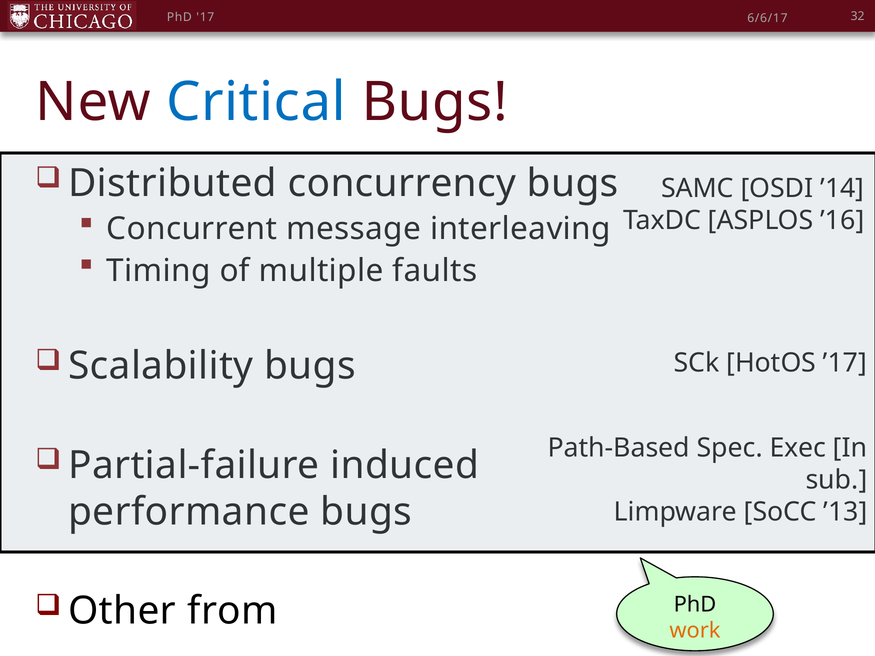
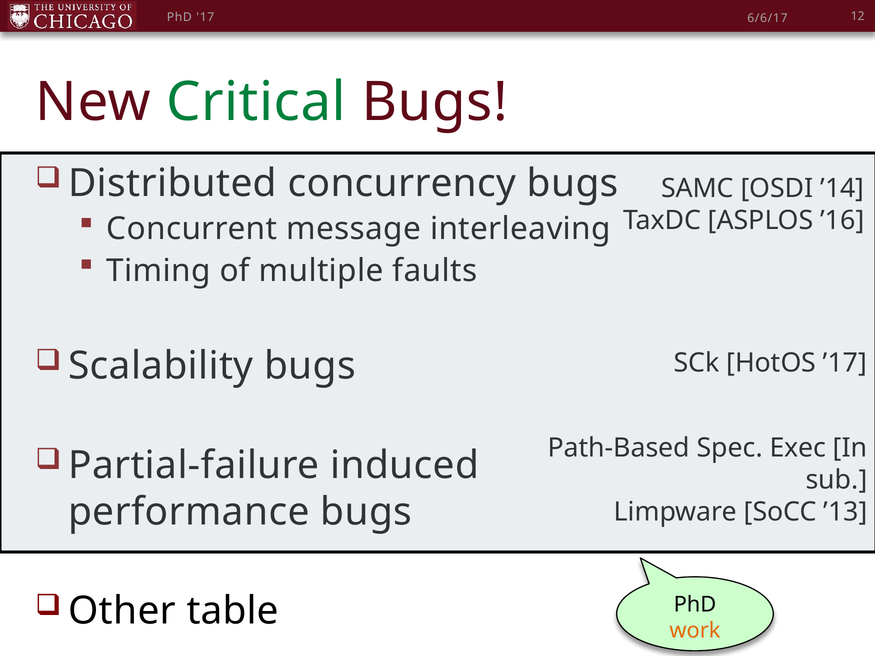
32: 32 -> 12 (858, 16)
Critical colour: blue -> green (256, 102)
from: from -> table (233, 611)
